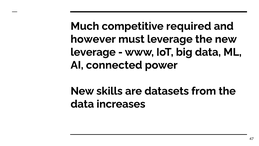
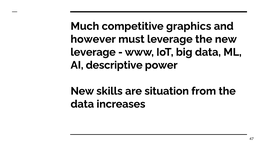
required: required -> graphics (189, 26)
connected: connected -> descriptive (114, 65)
datasets: datasets -> situation (167, 91)
